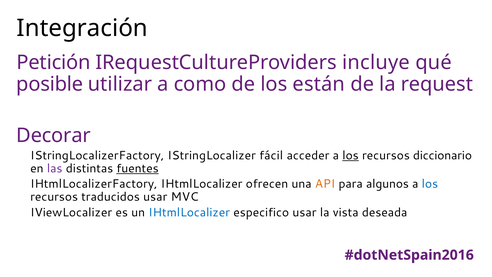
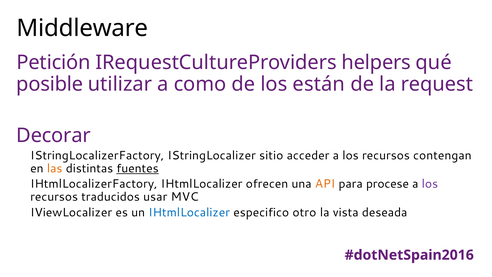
Integración: Integración -> Middleware (82, 28)
incluye: incluye -> helpers (376, 62)
fácil: fácil -> sitio (271, 155)
los underline: present -> none (351, 155)
diccionario: diccionario -> contengan (442, 155)
las colour: purple -> orange (55, 168)
algunos: algunos -> procese (387, 184)
los colour: blue -> purple (430, 184)
especifico usar: usar -> otro (304, 212)
